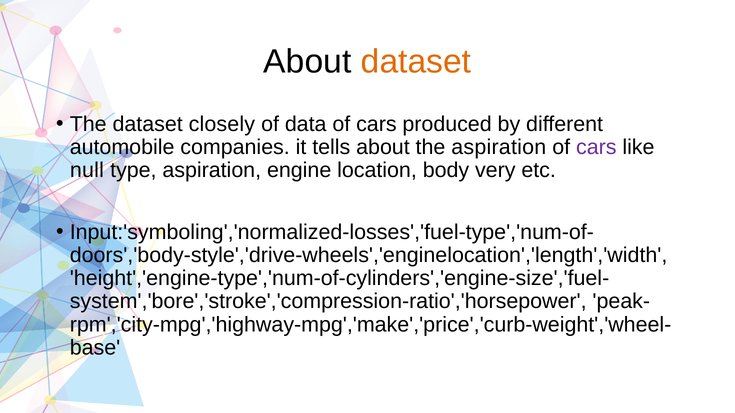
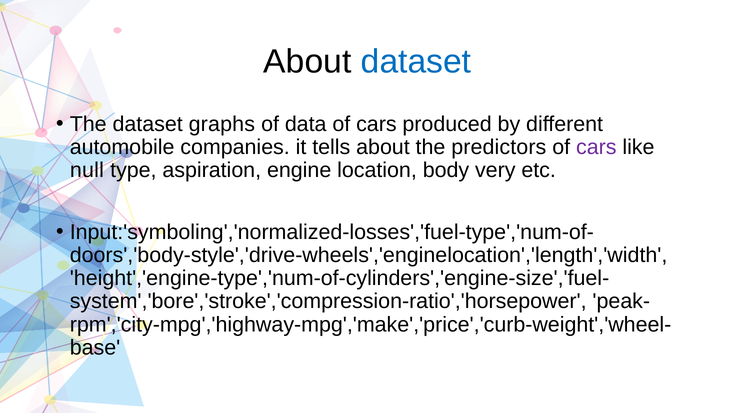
dataset colour: orange -> blue (416, 62)
closely: closely -> graphs (222, 124)
the aspiration: aspiration -> predictors (499, 147)
